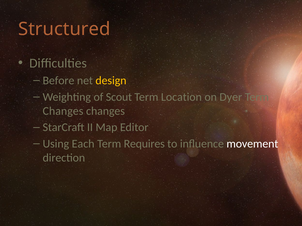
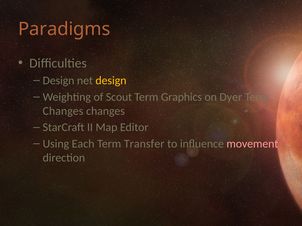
Structured: Structured -> Paradigms (64, 29)
Before: Before -> Design (59, 81)
Location: Location -> Graphics (181, 97)
Requires: Requires -> Transfer (144, 144)
movement colour: white -> pink (252, 144)
